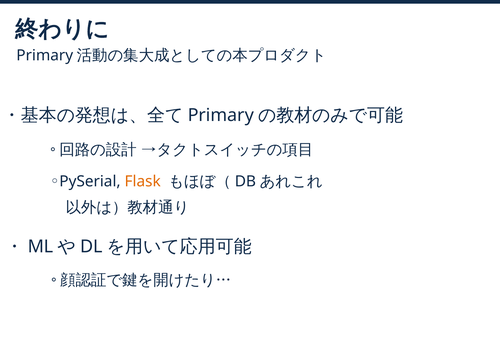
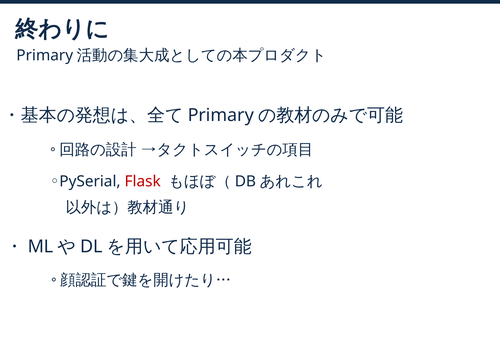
Flask colour: orange -> red (143, 181)
